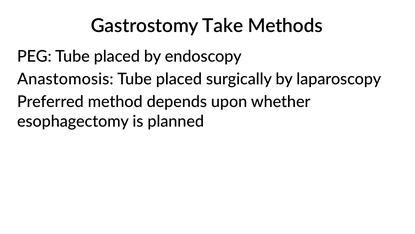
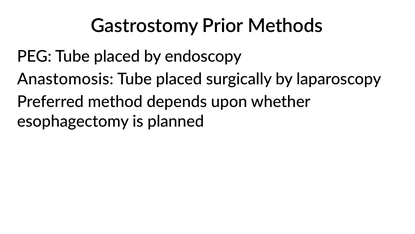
Take: Take -> Prior (223, 26)
